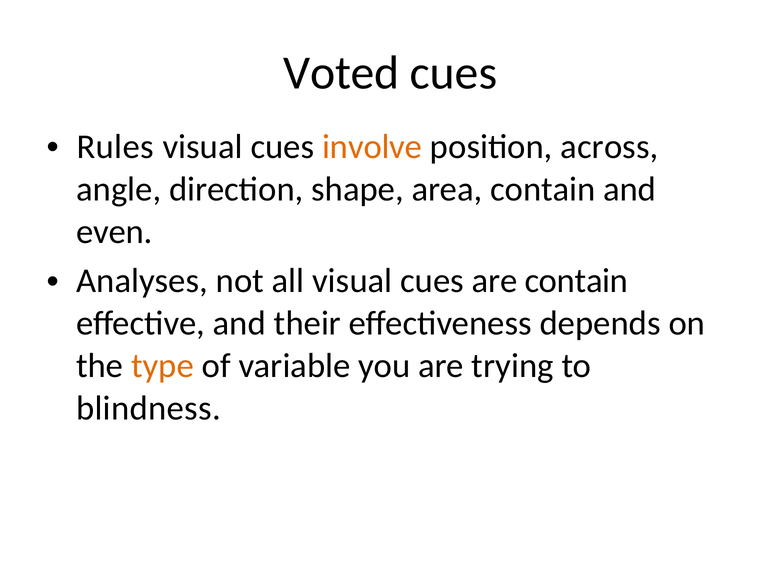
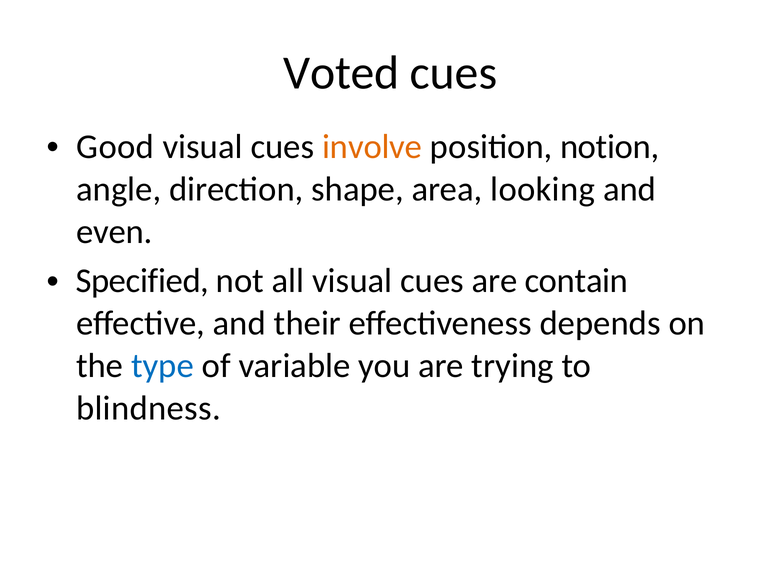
Rules: Rules -> Good (115, 147)
across: across -> notion (610, 147)
area contain: contain -> looking (543, 189)
Analyses: Analyses -> Specified (142, 281)
type colour: orange -> blue (162, 366)
